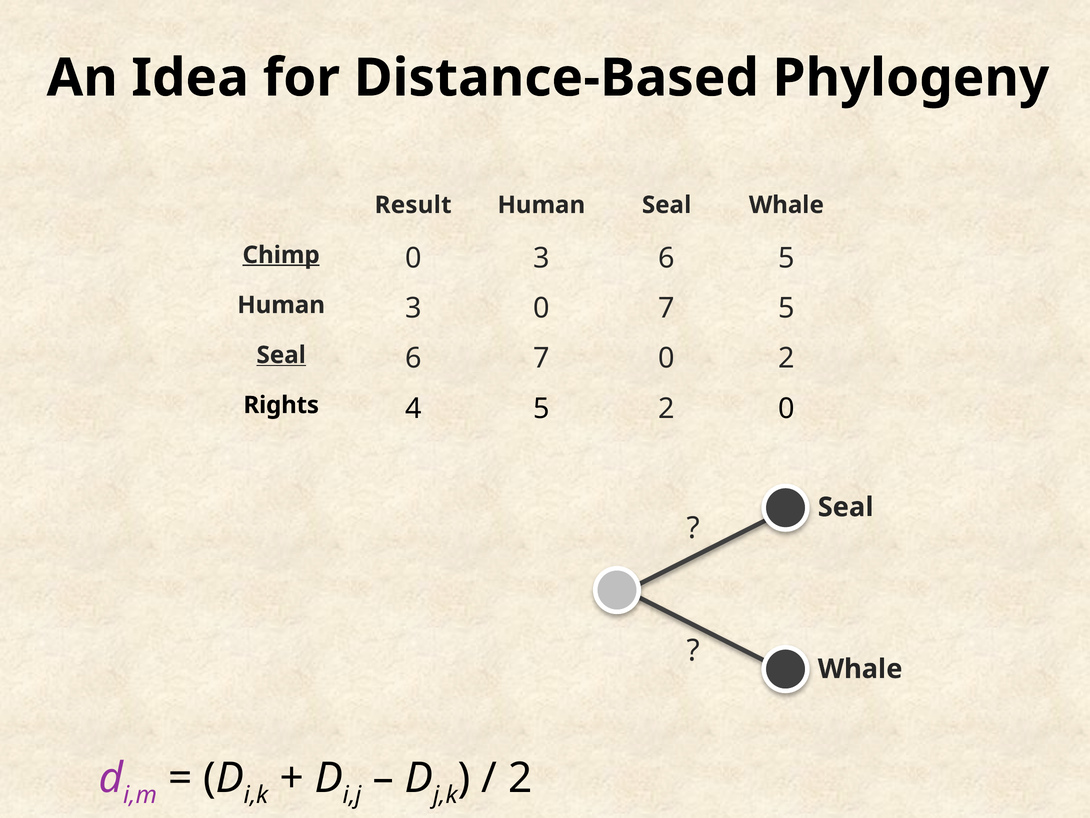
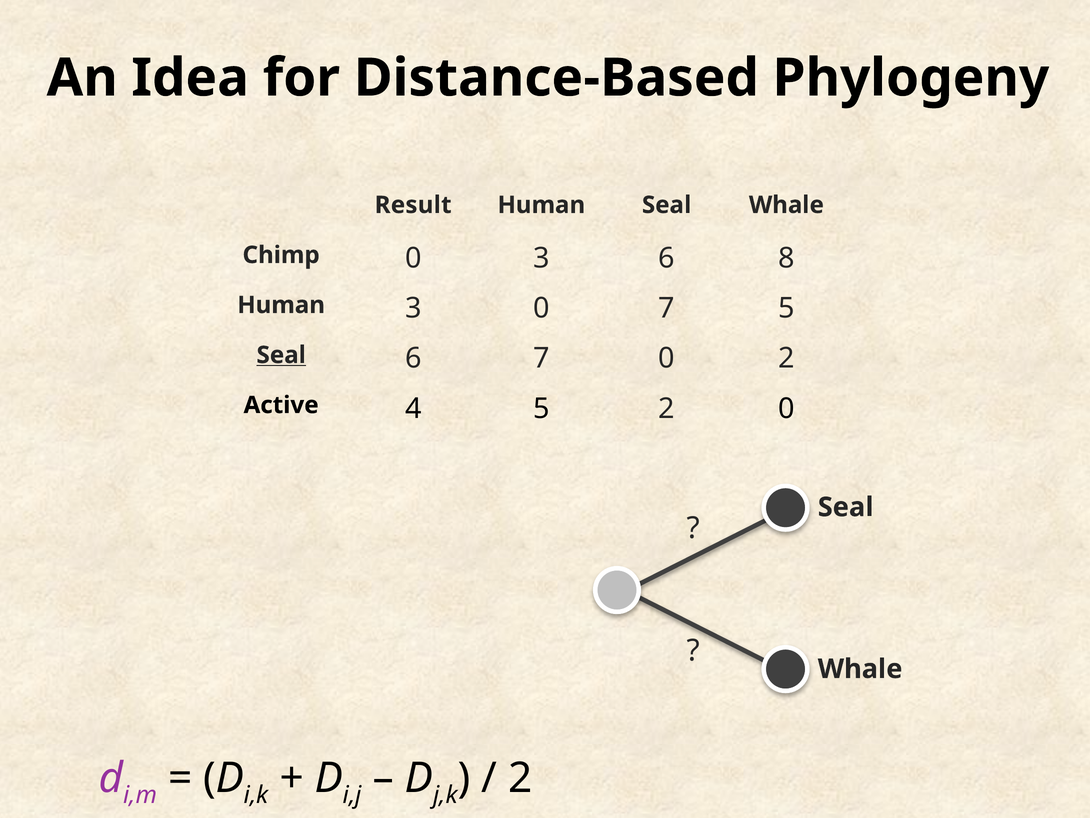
Chimp underline: present -> none (281, 255)
6 5: 5 -> 8 (786, 258)
Rights: Rights -> Active (281, 405)
